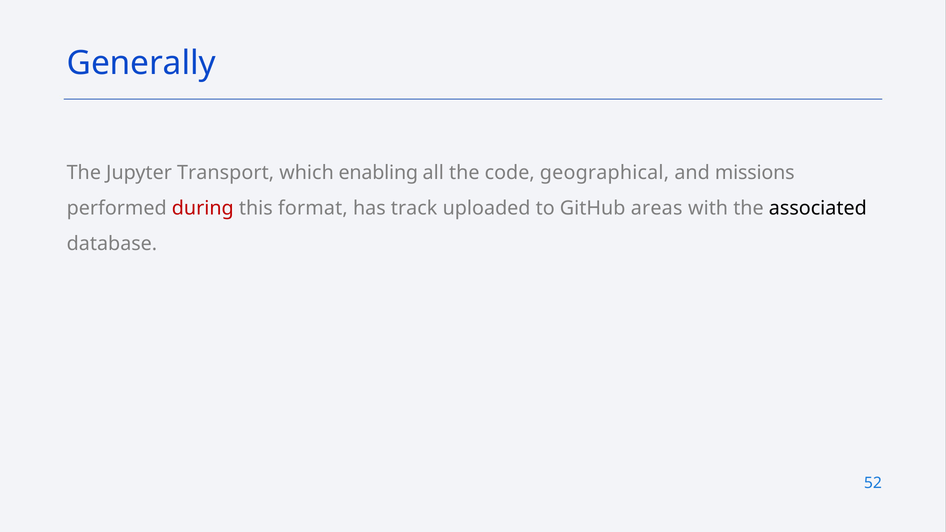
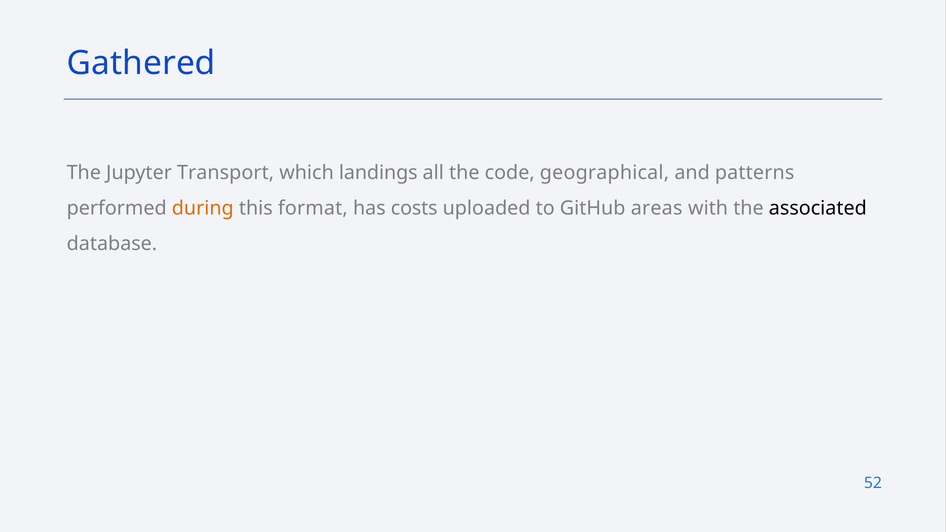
Generally: Generally -> Gathered (141, 63)
enabling: enabling -> landings (378, 173)
missions: missions -> patterns (755, 173)
during colour: red -> orange (203, 208)
track: track -> costs (414, 208)
